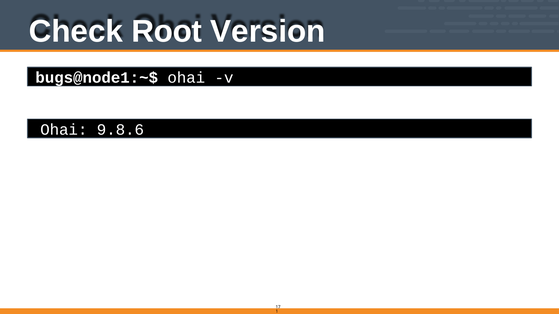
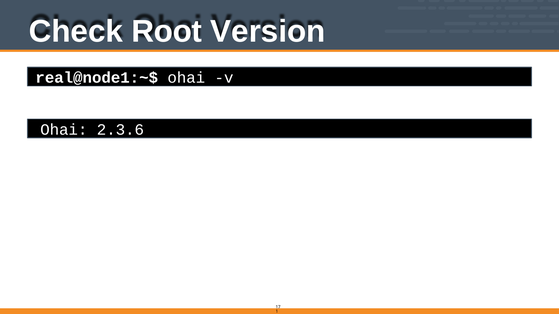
bugs@node1:~$: bugs@node1:~$ -> real@node1:~$ (97, 78)
9.8.6: 9.8.6 -> 2.3.6 (120, 130)
